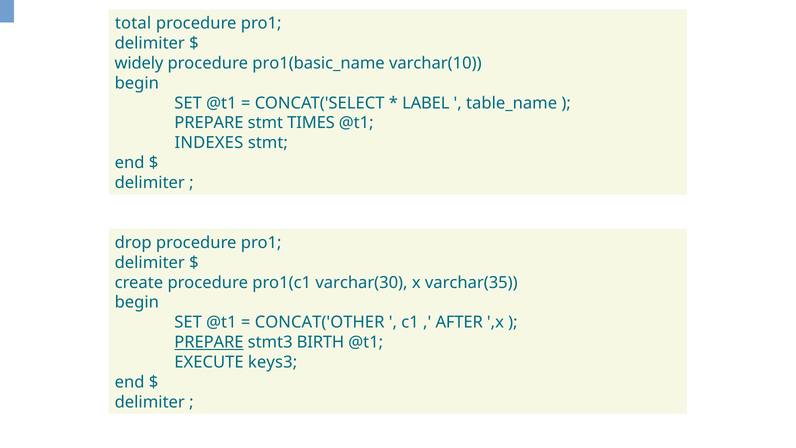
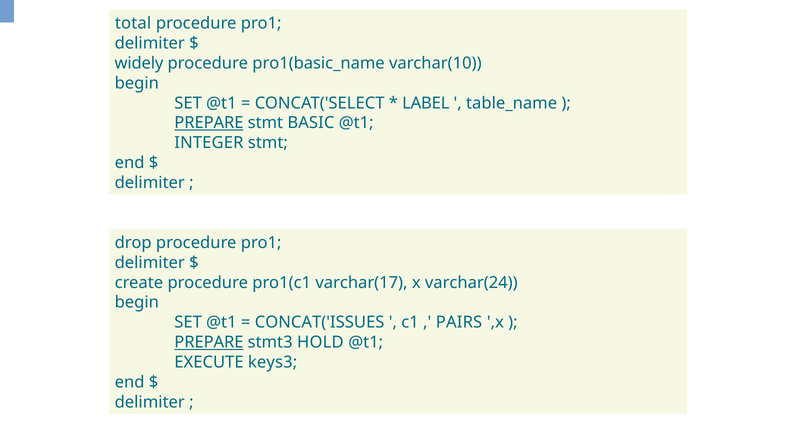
PREPARE underline: none -> present (209, 123)
TIMES: TIMES -> BASIC (311, 123)
INDEXES: INDEXES -> INTEGER (209, 143)
varchar(30: varchar(30 -> varchar(17 (361, 282)
varchar(35: varchar(35 -> varchar(24 (471, 282)
CONCAT('OTHER: CONCAT('OTHER -> CONCAT('ISSUES (320, 322)
AFTER: AFTER -> PAIRS (459, 322)
BIRTH: BIRTH -> HOLD (320, 342)
